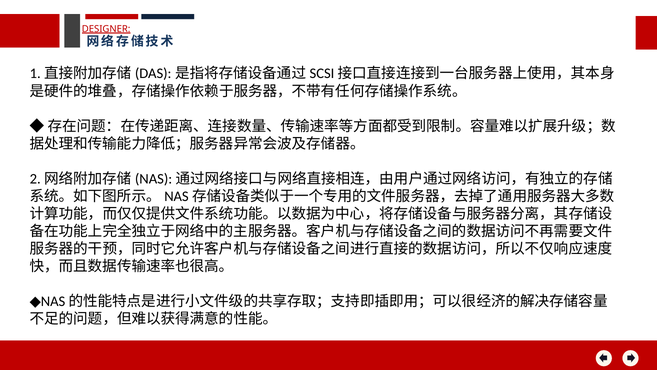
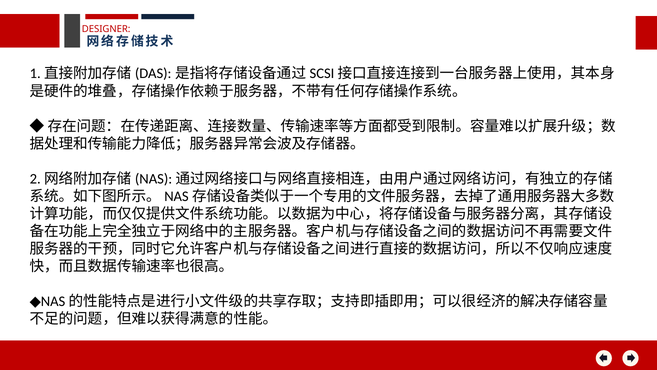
DESIGNER underline: present -> none (106, 29)
